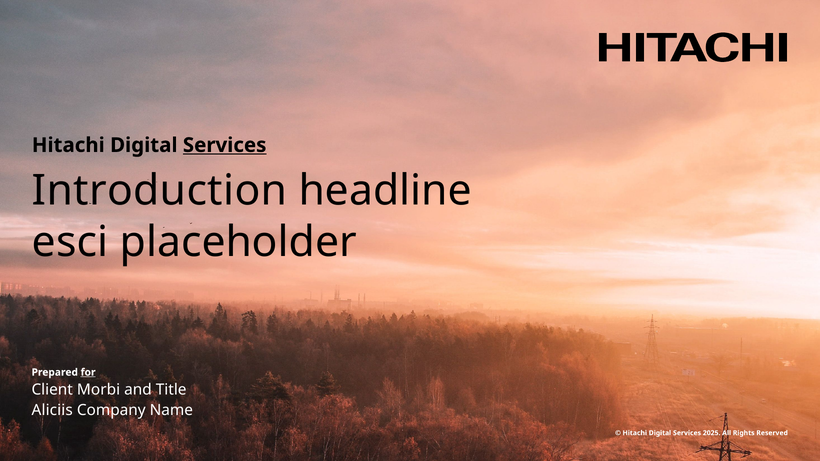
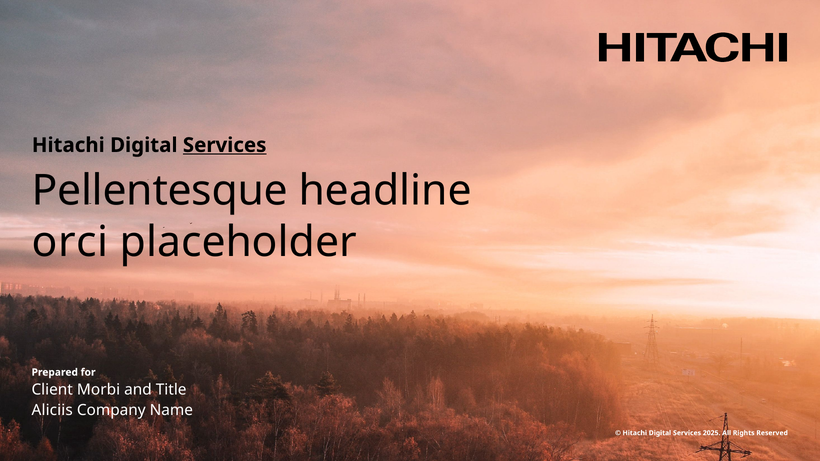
Introduction: Introduction -> Pellentesque (160, 191)
esci: esci -> orci (70, 242)
for underline: present -> none (88, 372)
